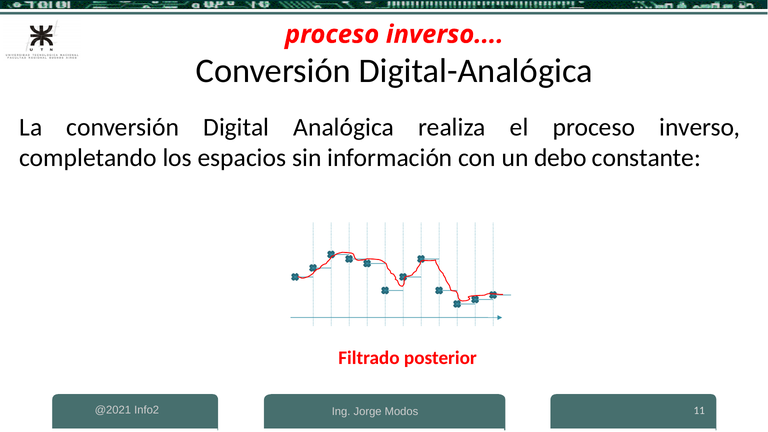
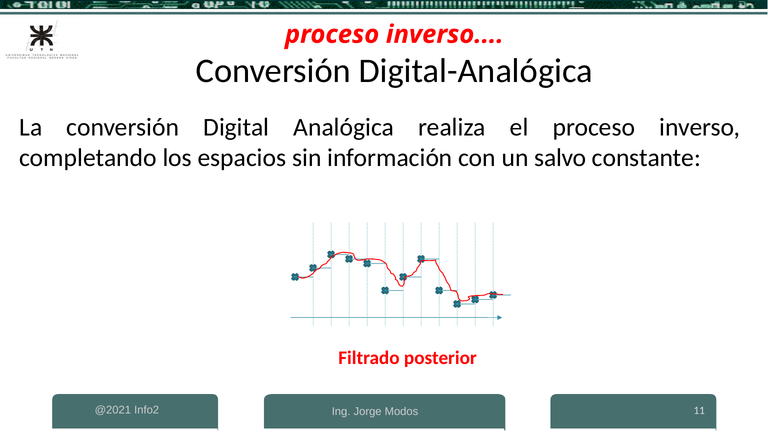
debo: debo -> salvo (560, 158)
